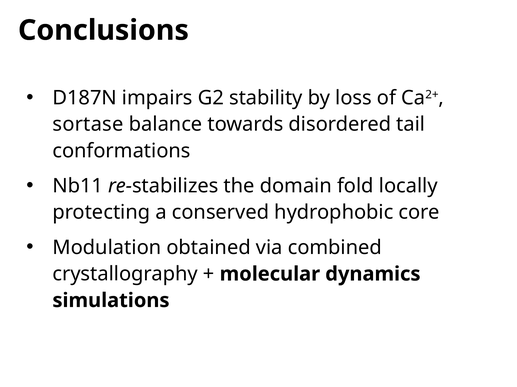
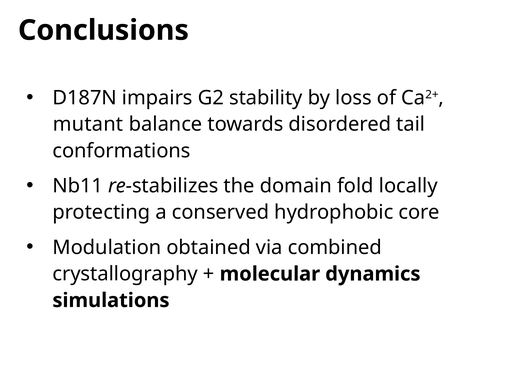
sortase: sortase -> mutant (88, 125)
